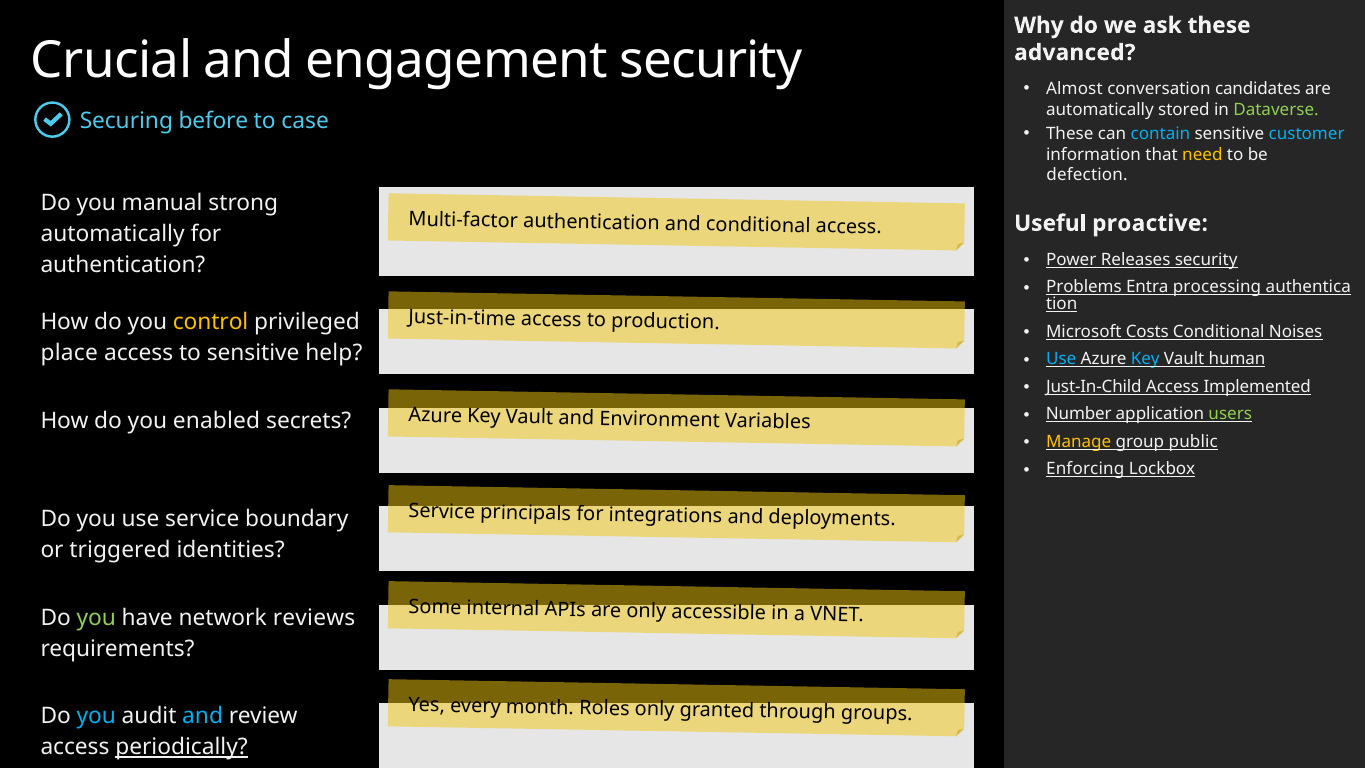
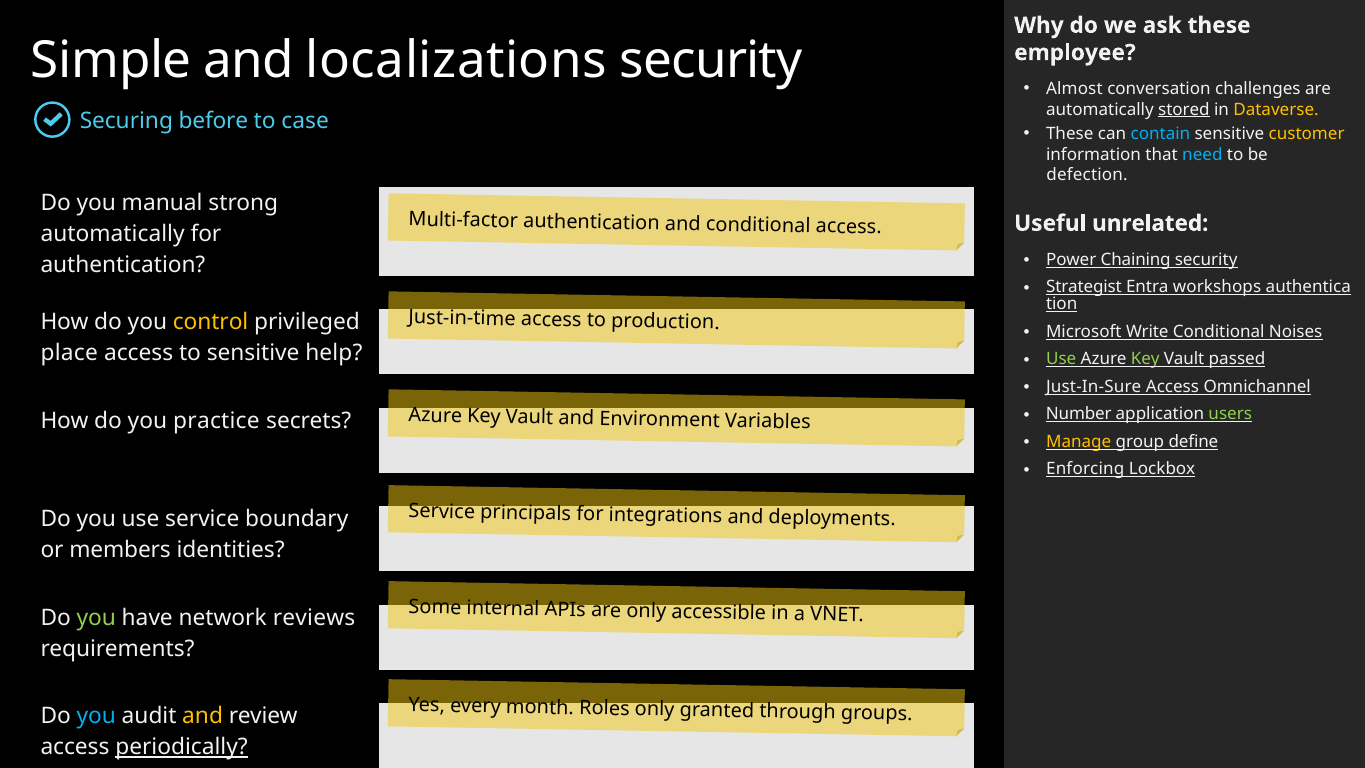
Crucial: Crucial -> Simple (111, 61)
engagement: engagement -> localizations (456, 61)
advanced: advanced -> employee (1075, 53)
candidates: candidates -> challenges (1258, 89)
stored underline: none -> present (1184, 109)
Dataverse colour: light green -> yellow (1276, 109)
customer colour: light blue -> yellow (1307, 134)
need colour: yellow -> light blue (1202, 155)
proactive: proactive -> unrelated (1150, 223)
Releases: Releases -> Chaining (1136, 260)
Problems: Problems -> Strategist (1084, 287)
processing: processing -> workshops (1217, 287)
Costs: Costs -> Write (1147, 332)
Use colour: light blue -> light green (1061, 359)
Key colour: light blue -> light green (1145, 359)
human: human -> passed (1237, 359)
Just-In-Child: Just-In-Child -> Just-In-Sure (1094, 387)
Implemented: Implemented -> Omnichannel (1257, 387)
enabled: enabled -> practice (216, 421)
public: public -> define (1193, 442)
triggered: triggered -> members (120, 550)
and colour: light blue -> yellow (203, 716)
